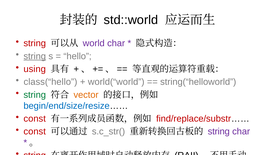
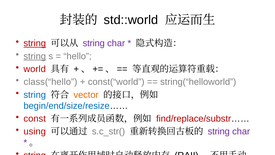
string underline: none -> present (35, 43)
world: world -> string (94, 43)
using: using -> world (35, 69)
world(“world: world(“world -> const(“world (116, 82)
string colour: green -> blue (35, 95)
const: const -> using (35, 131)
